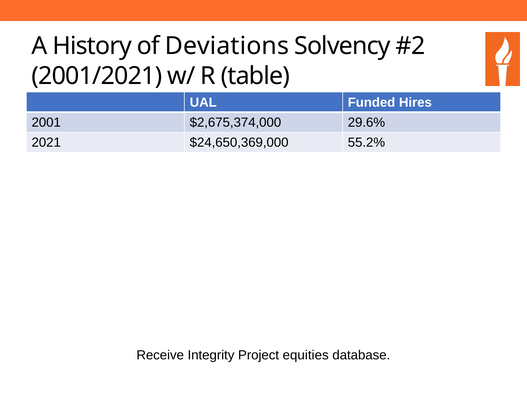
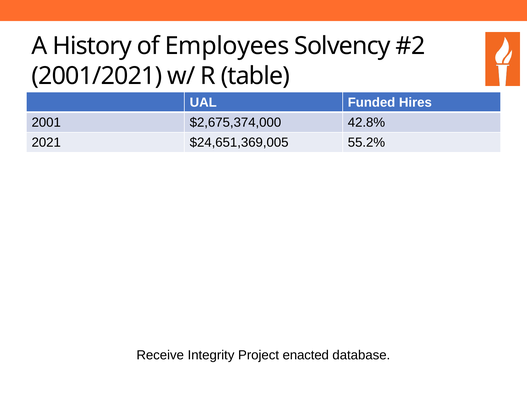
Deviations: Deviations -> Employees (227, 46)
29.6%: 29.6% -> 42.8% (366, 123)
$24,650,369,000: $24,650,369,000 -> $24,651,369,005 (239, 143)
equities: equities -> enacted (306, 355)
